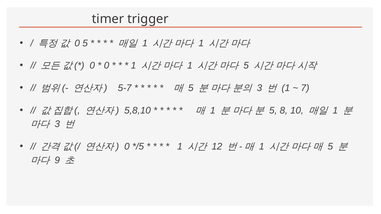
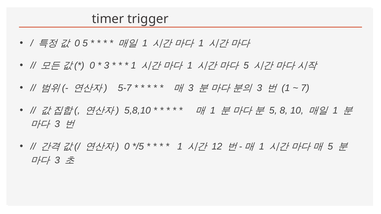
0: 0 -> 3 (107, 66)
5: 5 -> 3 (191, 88)
9: 9 -> 3 (57, 160)
